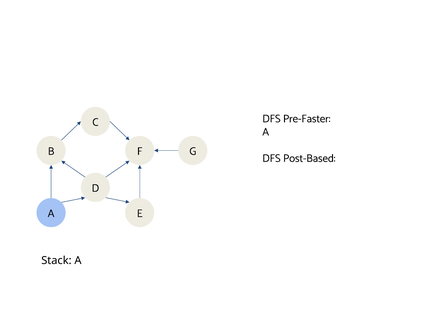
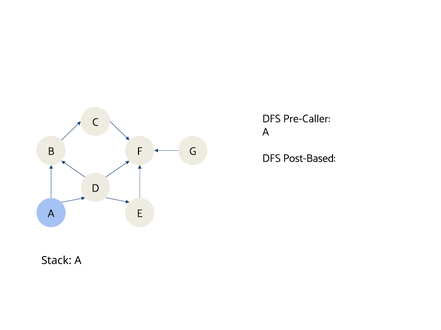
Pre-Faster: Pre-Faster -> Pre-Caller (307, 119)
